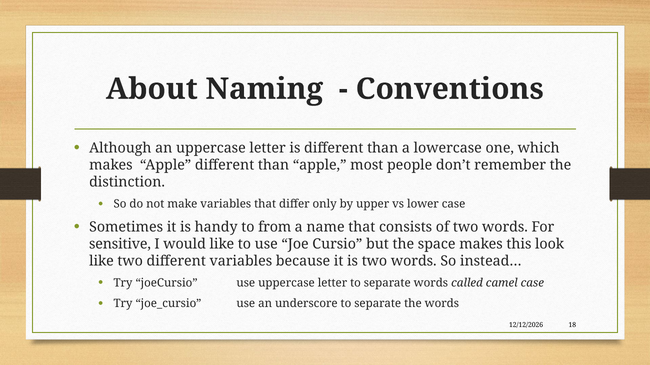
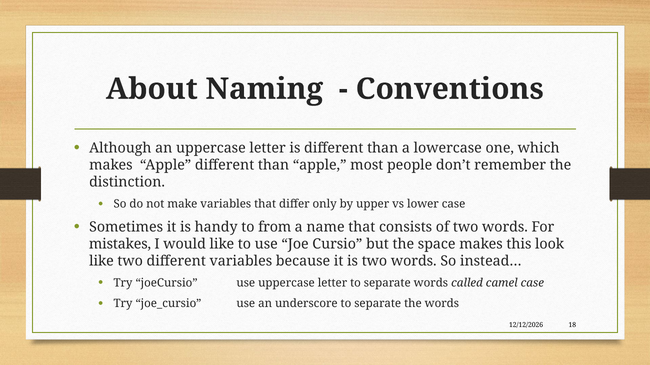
sensitive: sensitive -> mistakes (120, 244)
